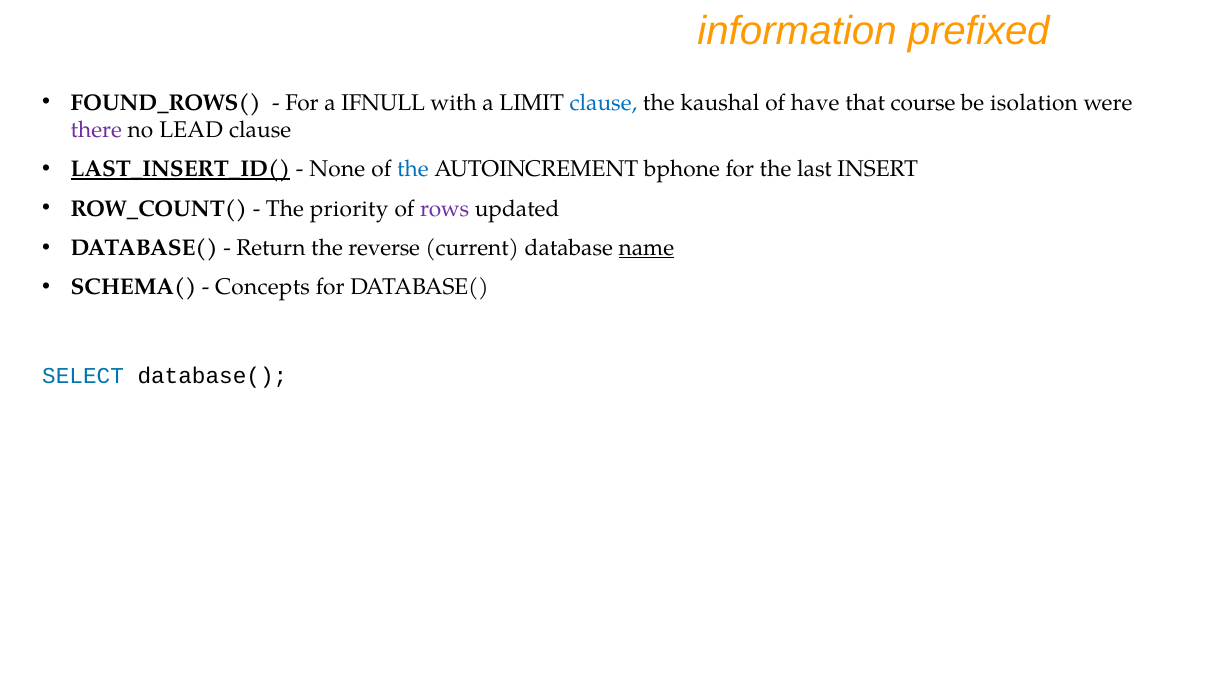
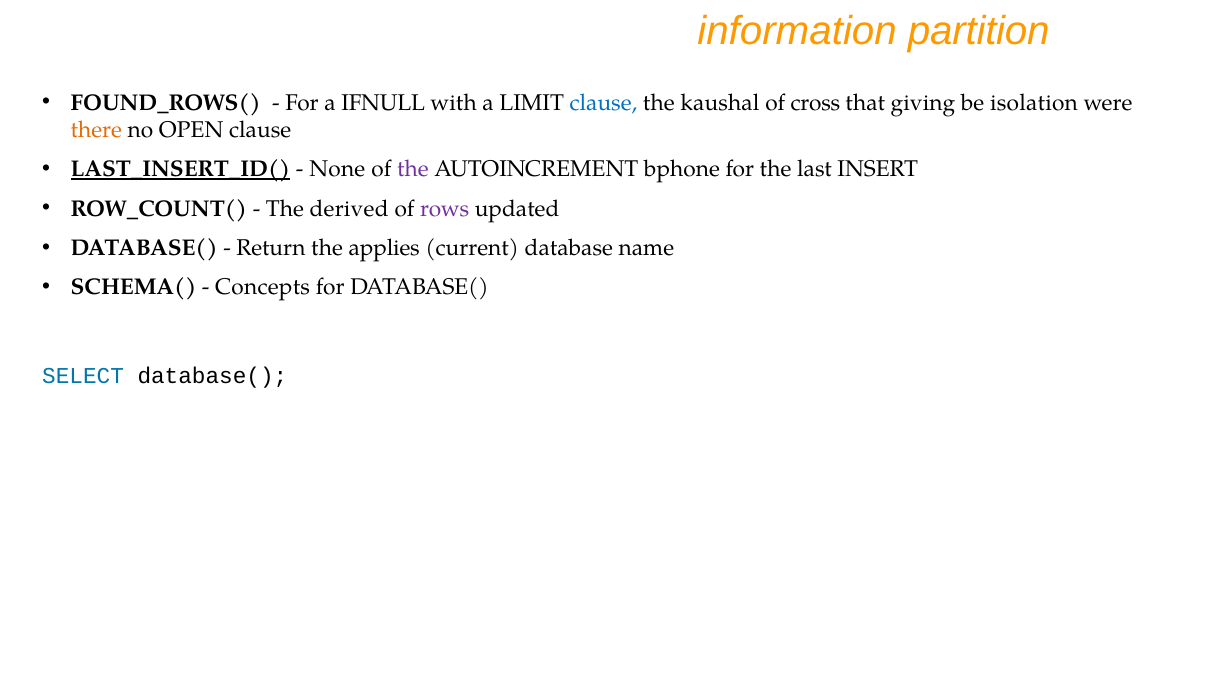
prefixed: prefixed -> partition (979, 31)
have: have -> cross (815, 103)
course: course -> giving (923, 103)
there colour: purple -> orange (96, 130)
LEAD: LEAD -> OPEN (191, 130)
the colour: blue -> purple (413, 169)
priority: priority -> derived (349, 208)
reverse: reverse -> applies (384, 248)
name underline: present -> none (646, 248)
